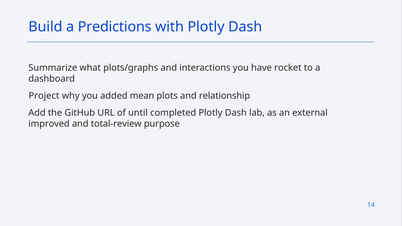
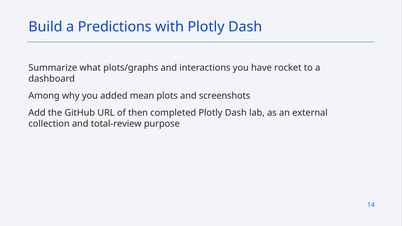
Project: Project -> Among (44, 96)
relationship: relationship -> screenshots (225, 96)
until: until -> then (138, 113)
improved: improved -> collection (49, 124)
